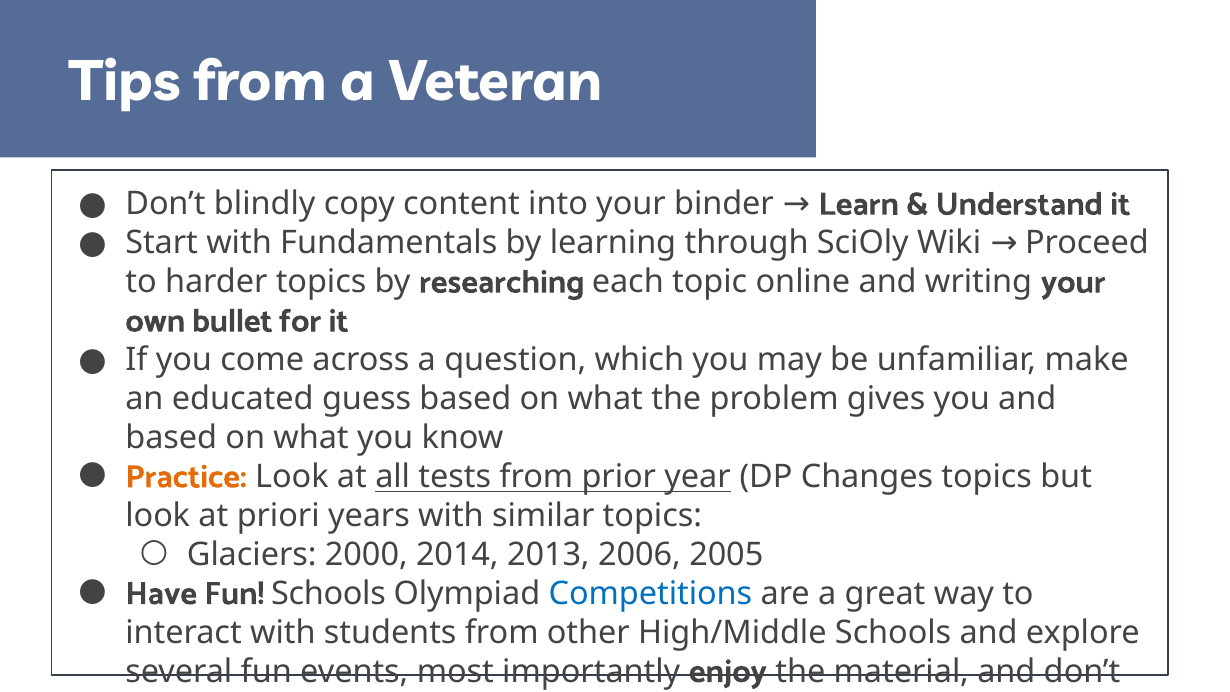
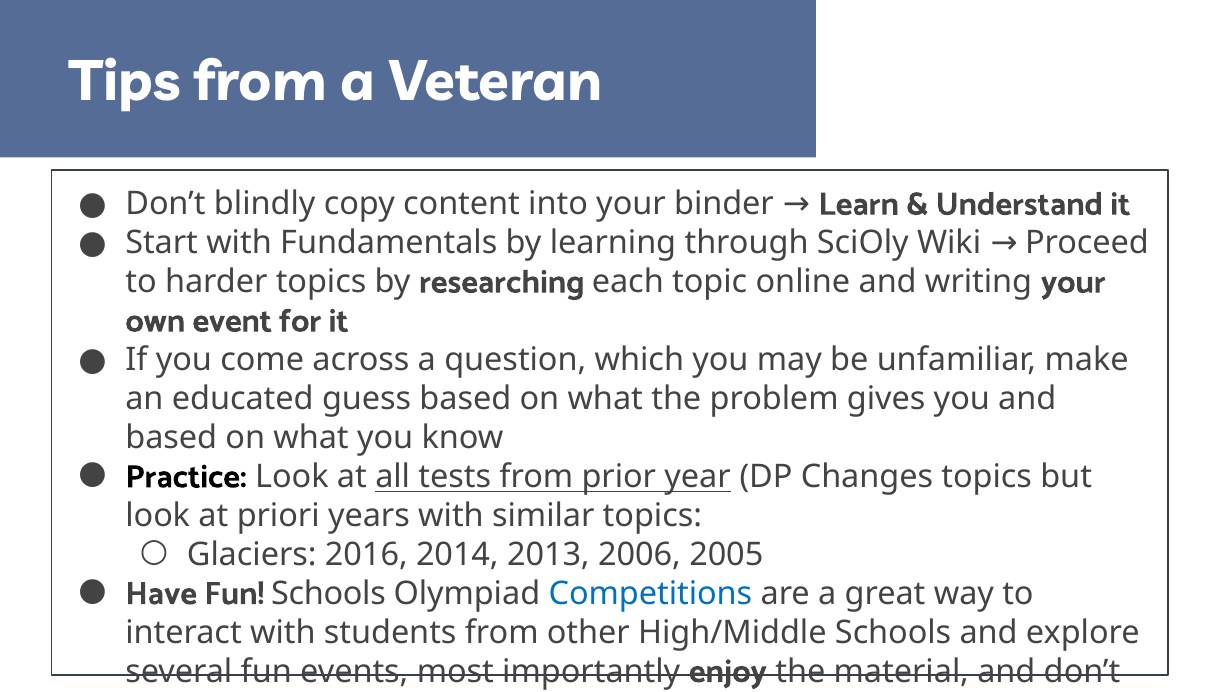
bullet: bullet -> event (232, 321)
Practice colour: orange -> black (186, 477)
2000: 2000 -> 2016 (366, 554)
